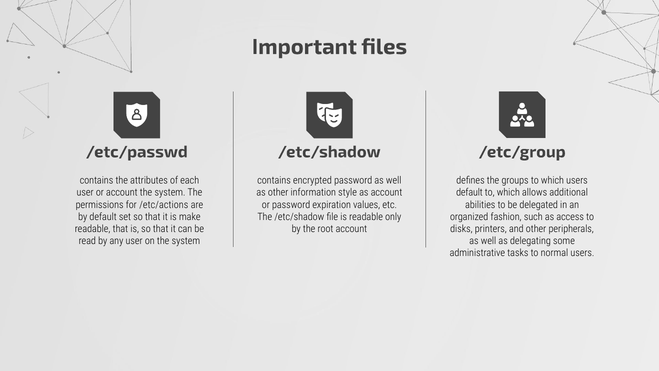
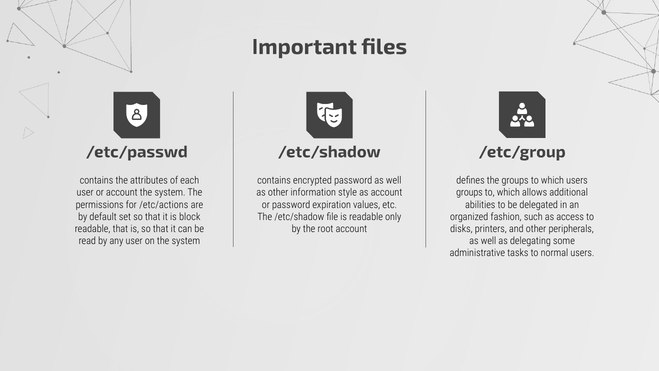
default: default -> groups (469, 192)
make: make -> block (190, 217)
